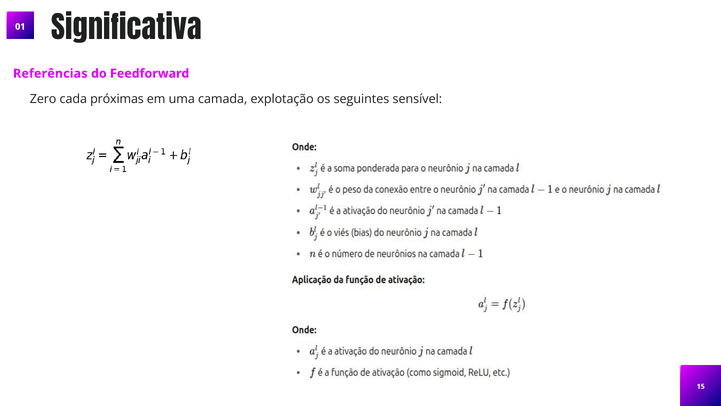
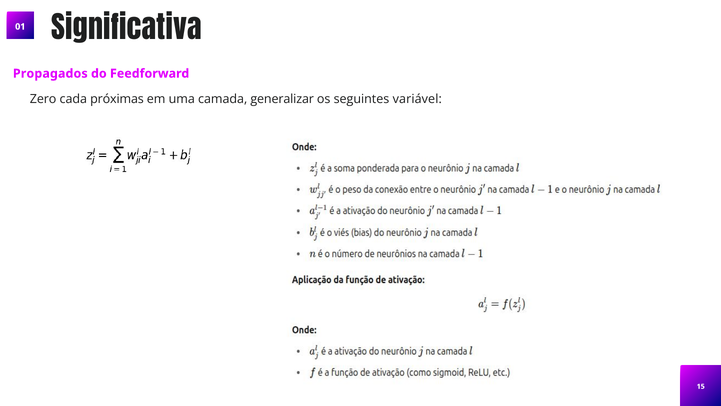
Referências: Referências -> Propagados (50, 73)
explotação: explotação -> generalizar (282, 99)
sensível: sensível -> variável (417, 99)
